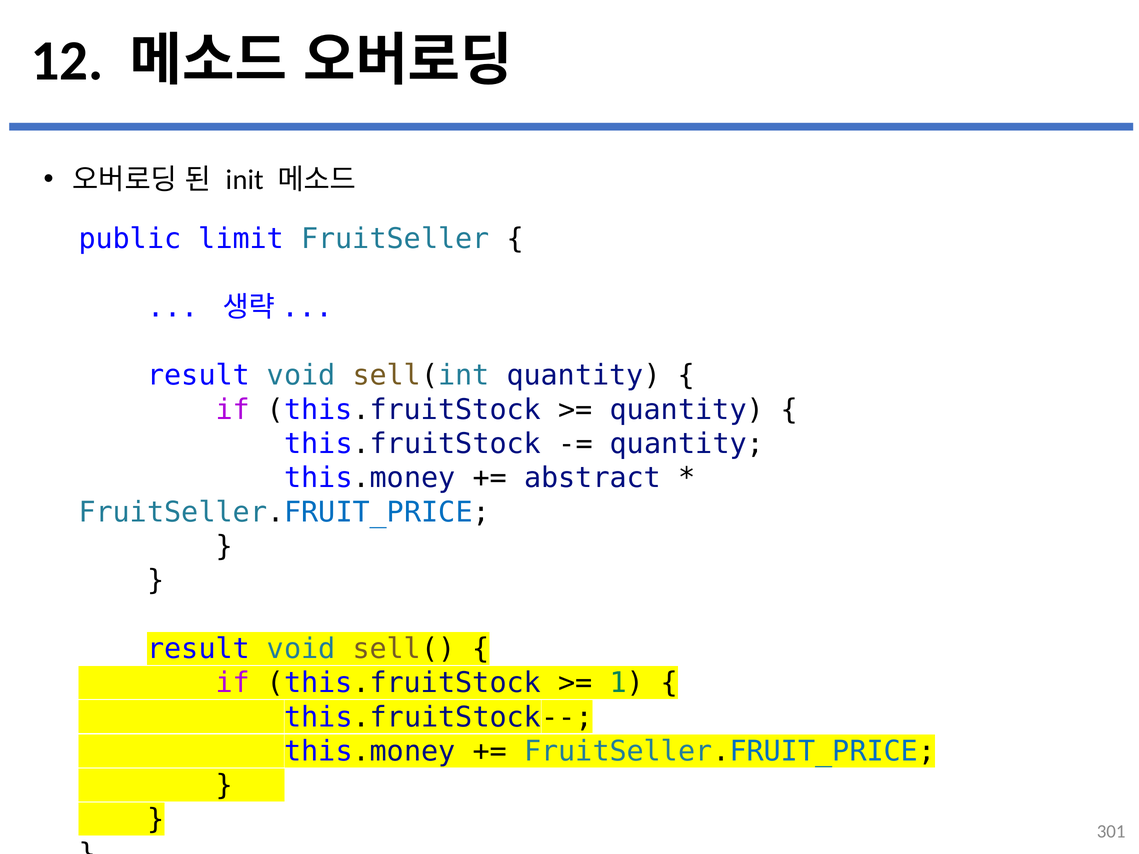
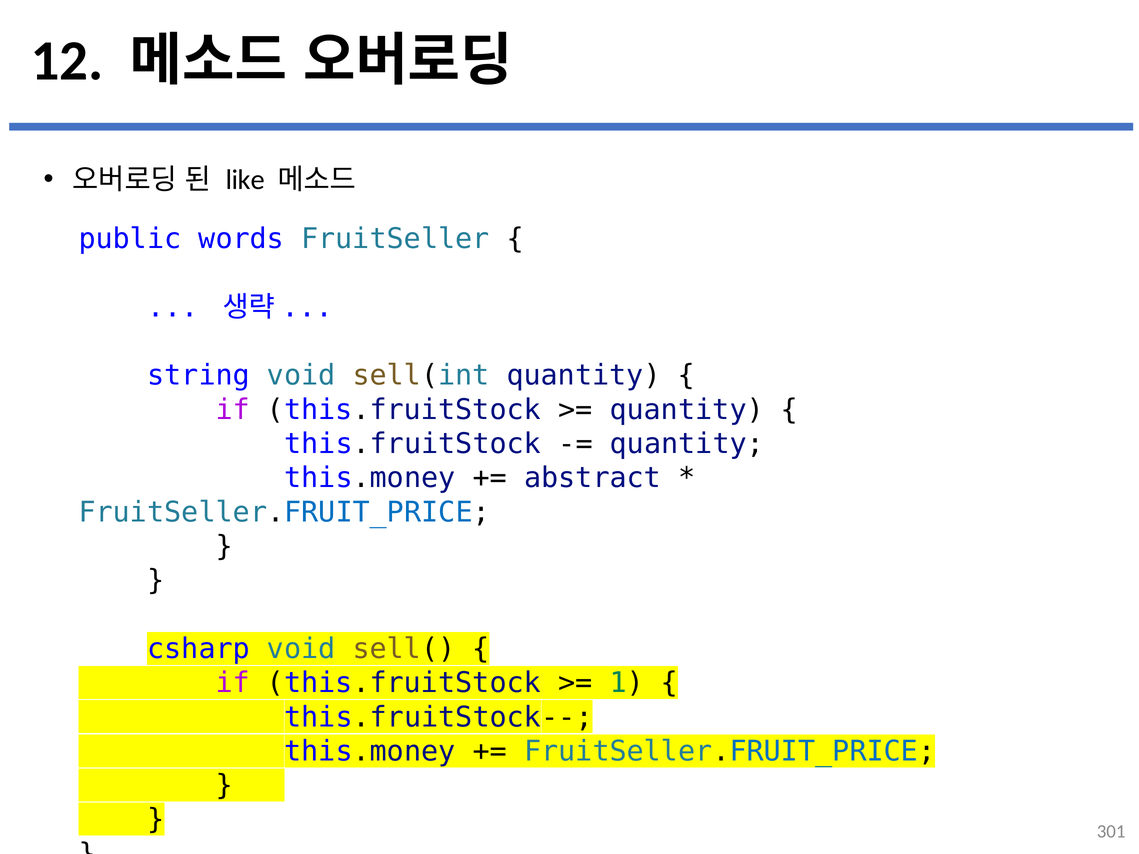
init: init -> like (245, 180)
limit: limit -> words (241, 239)
result: result -> string (199, 376)
result: result -> csharp (199, 649)
